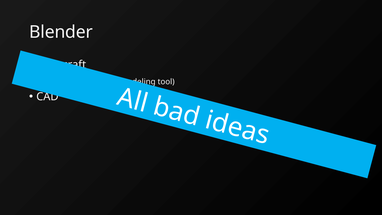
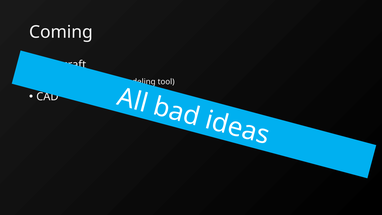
Blender: Blender -> Coming (61, 32)
